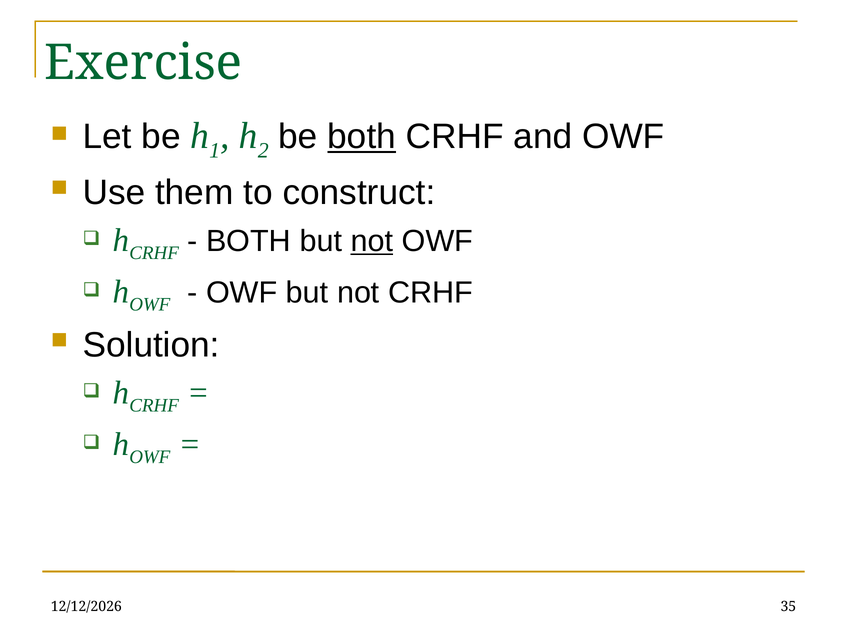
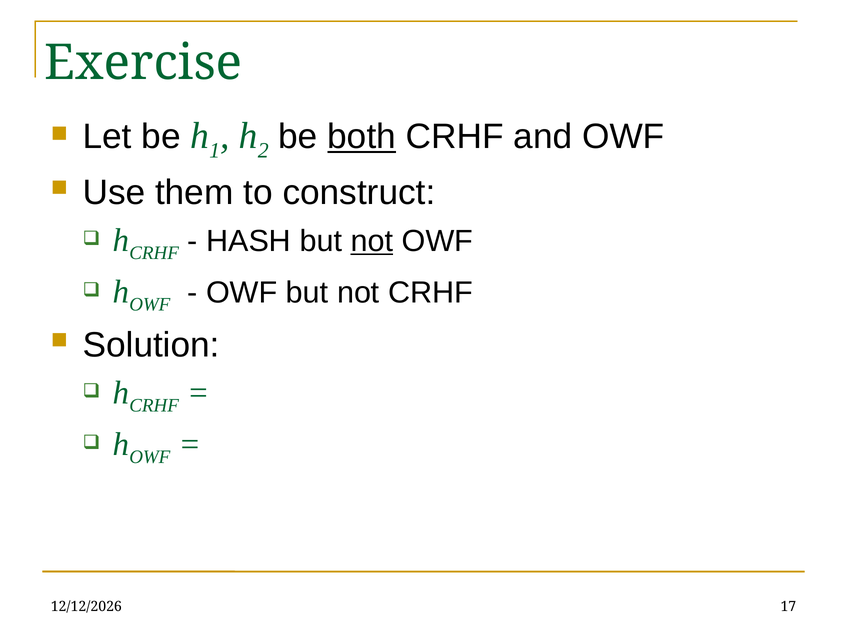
BOTH: BOTH -> HASH (249, 241)
35: 35 -> 17 (788, 607)
